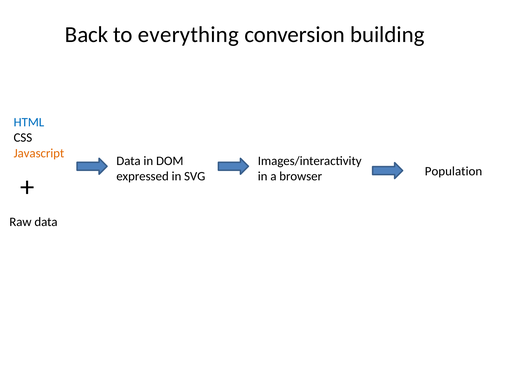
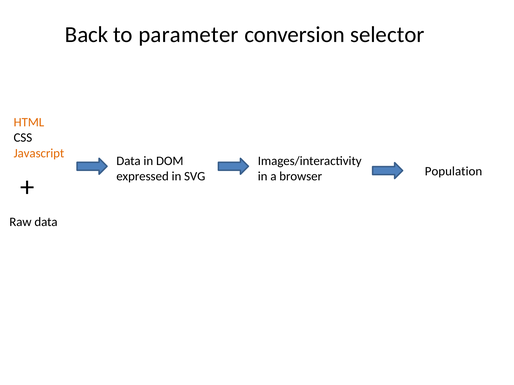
everything: everything -> parameter (188, 35)
building: building -> selector (387, 35)
HTML colour: blue -> orange (29, 122)
